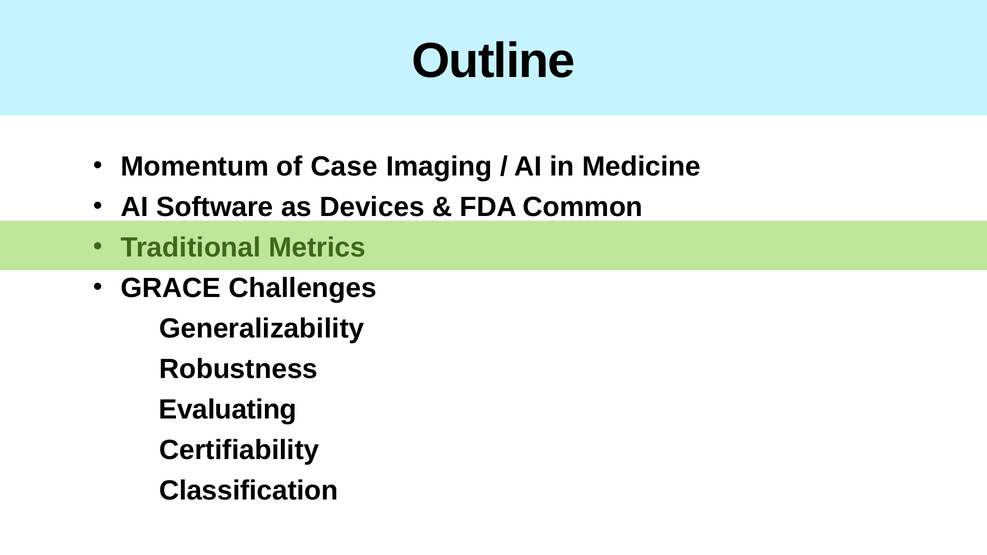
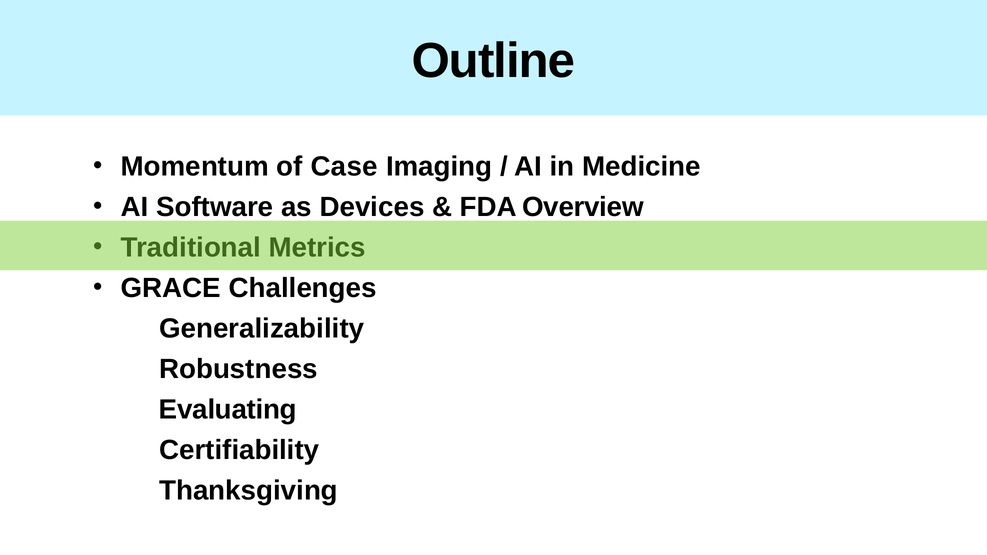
Common: Common -> Overview (583, 207)
Classification: Classification -> Thanksgiving (249, 491)
